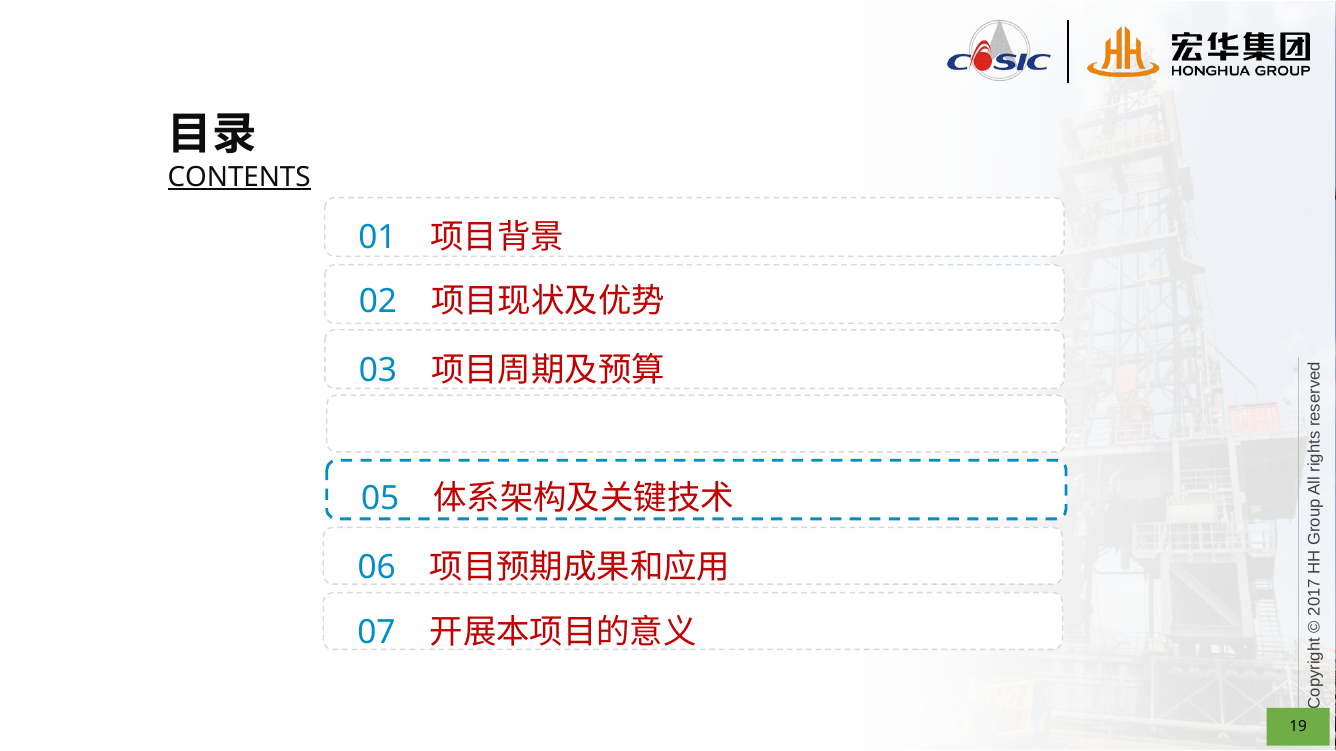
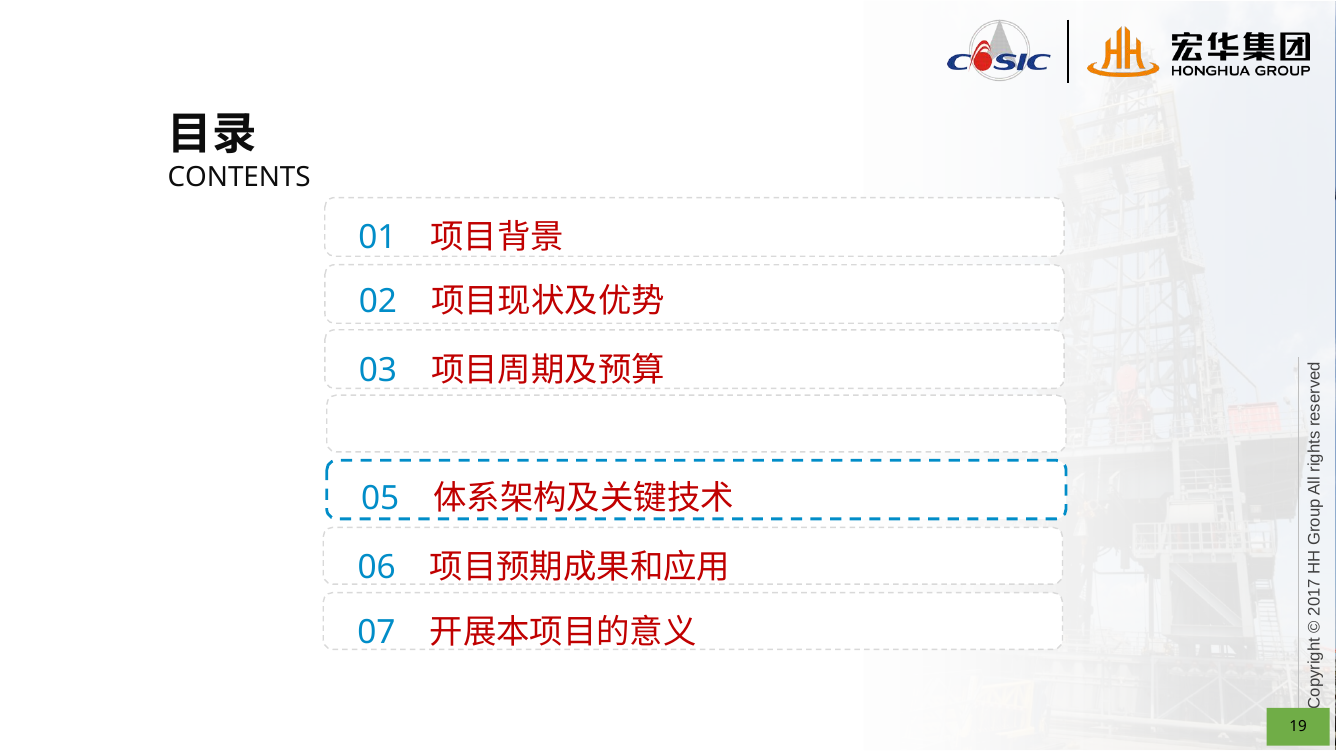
CONTENTS underline: present -> none (239, 177)
